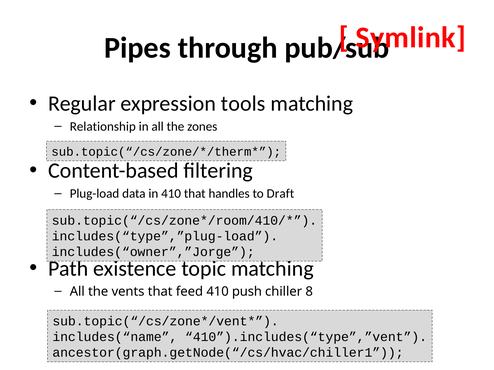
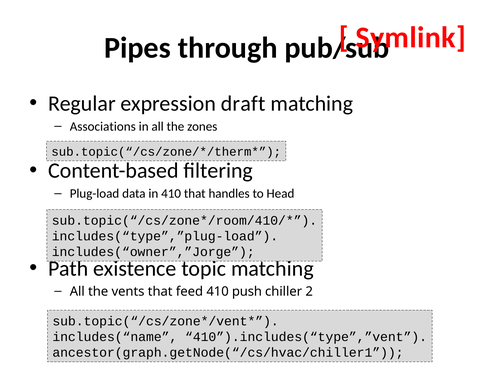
tools: tools -> draft (243, 104)
Relationship: Relationship -> Associations (103, 127)
Draft: Draft -> Head (280, 194)
8: 8 -> 2 (309, 292)
